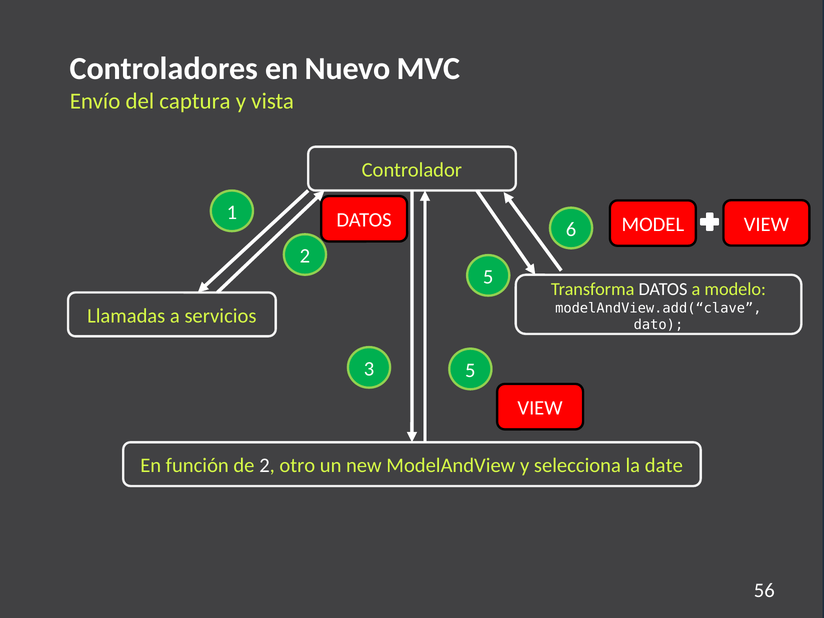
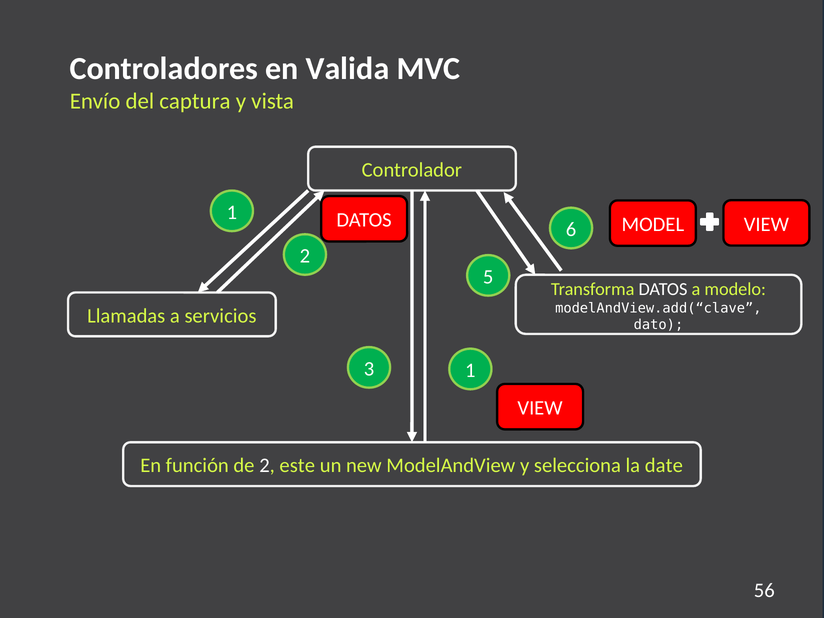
Nuevo: Nuevo -> Valida (347, 68)
3 5: 5 -> 1 (470, 370)
otro: otro -> este (297, 466)
